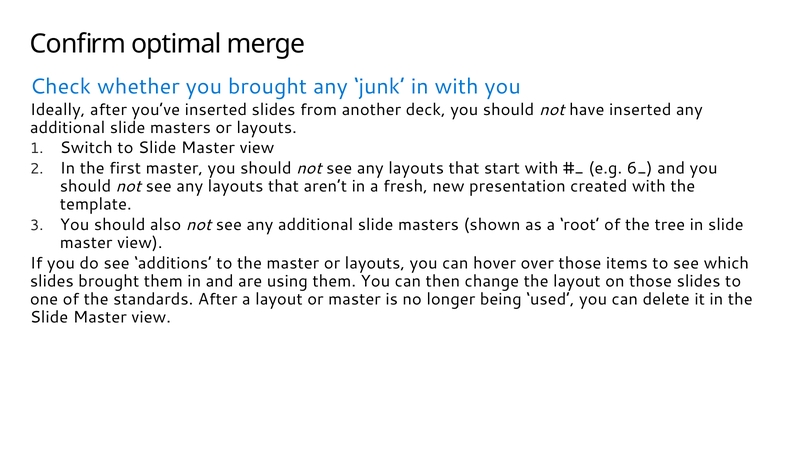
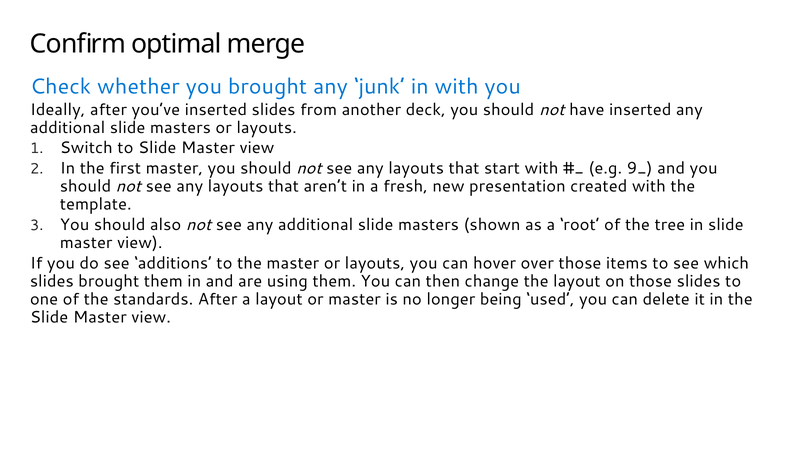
6_: 6_ -> 9_ (640, 168)
